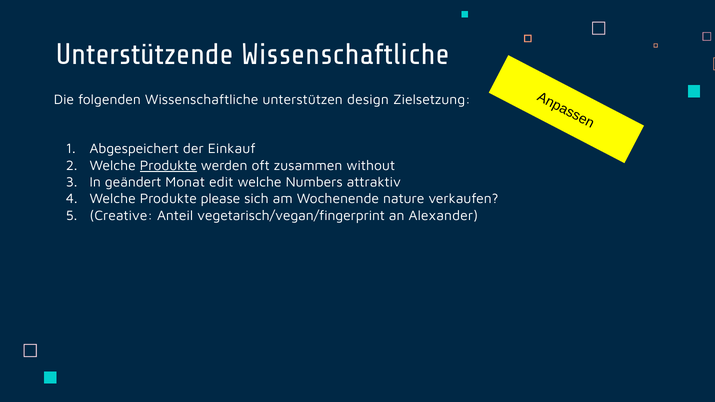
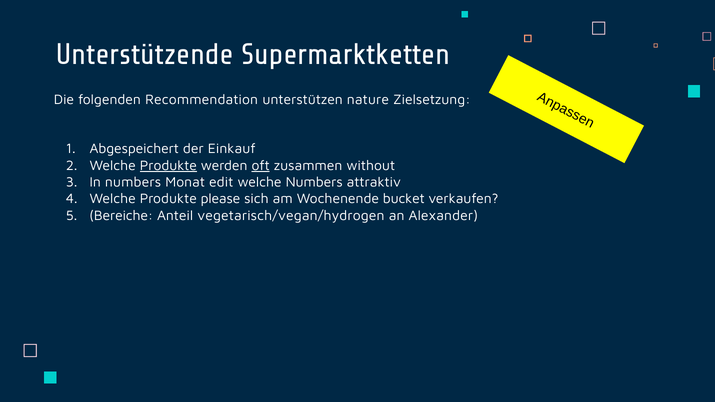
Unterstützende Wissenschaftliche: Wissenschaftliche -> Supermarktketten (346, 54)
folgenden Wissenschaftliche: Wissenschaftliche -> Recommendation (202, 100)
design: design -> nature (368, 100)
oft underline: none -> present (261, 166)
In geändert: geändert -> numbers (133, 182)
nature: nature -> bucket (404, 199)
Creative: Creative -> Bereiche (121, 216)
vegetarisch/vegan/fingerprint: vegetarisch/vegan/fingerprint -> vegetarisch/vegan/hydrogen (291, 216)
